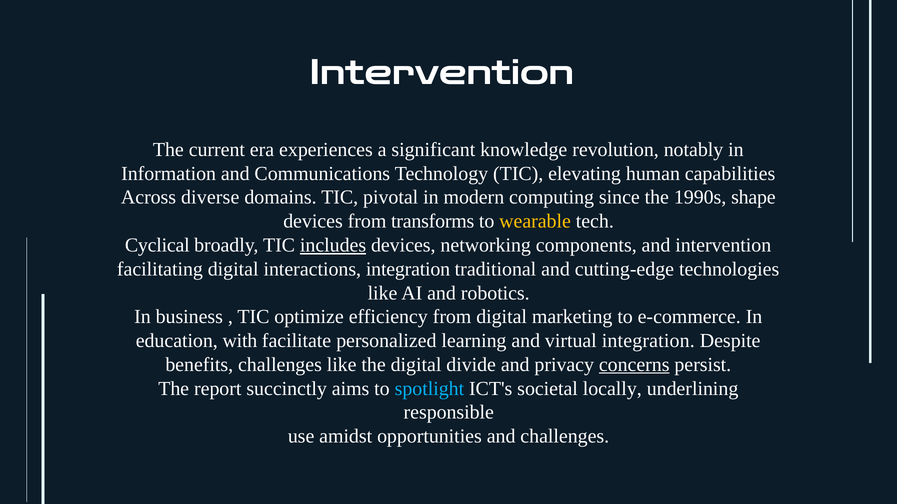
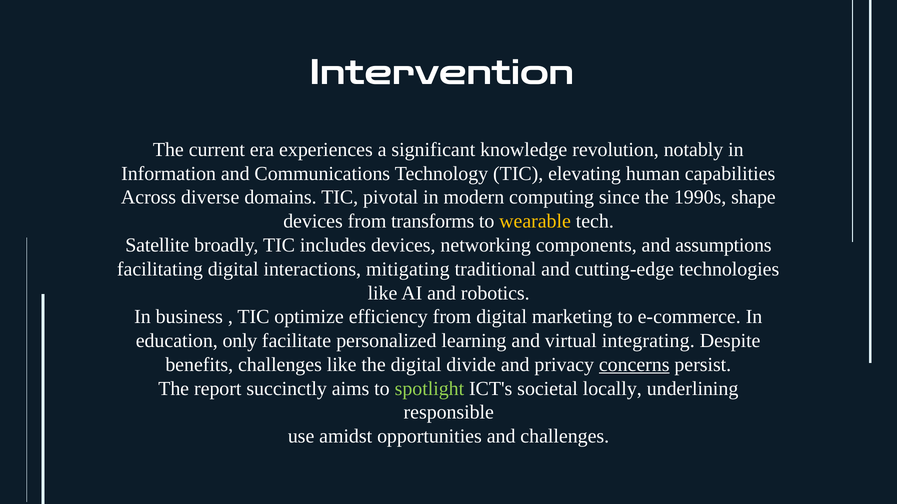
Cyclical: Cyclical -> Satellite (157, 245)
includes underline: present -> none (333, 245)
and intervention: intervention -> assumptions (723, 245)
interactions integration: integration -> mitigating (408, 269)
with: with -> only (240, 341)
virtual integration: integration -> integrating (648, 341)
spotlight colour: light blue -> light green (429, 389)
